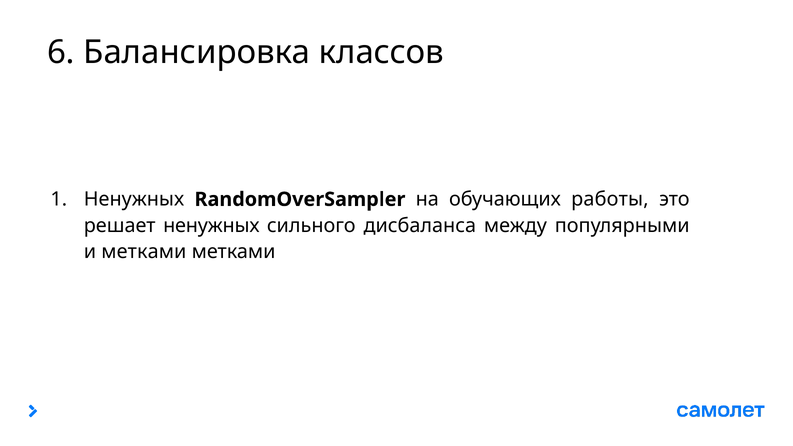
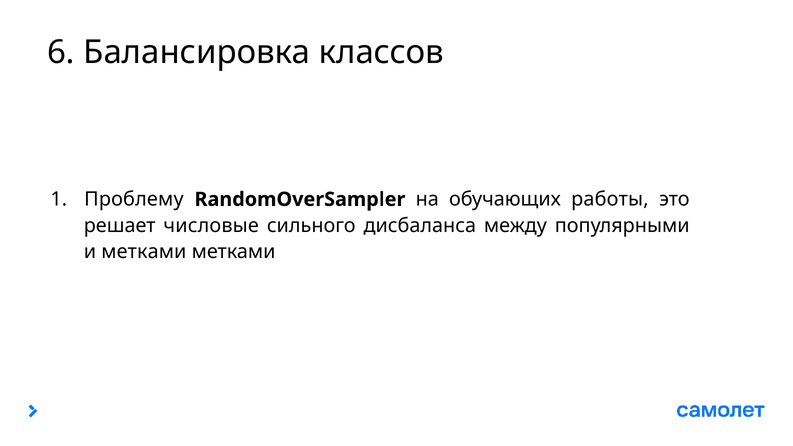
Ненужных: Ненужных -> Проблему (134, 199)
решает ненужных: ненужных -> числовые (211, 226)
